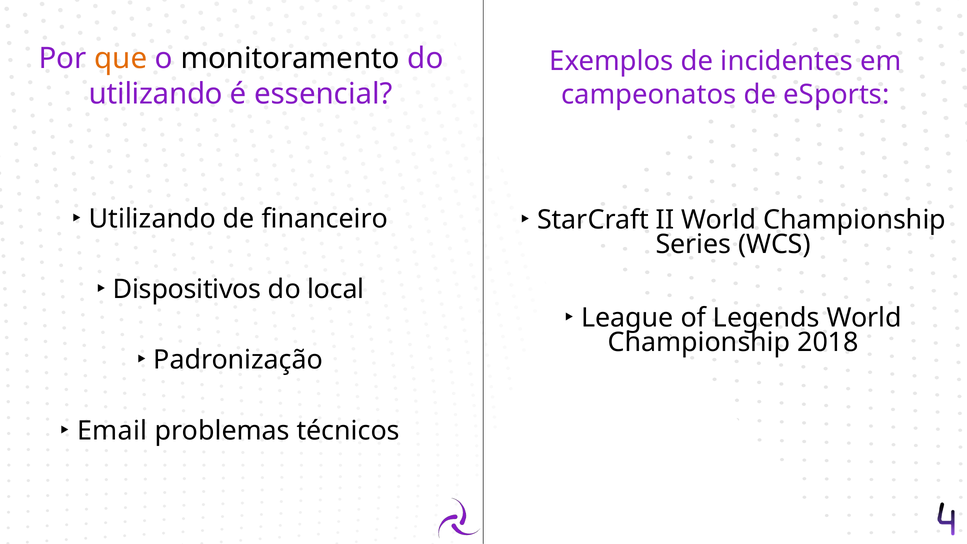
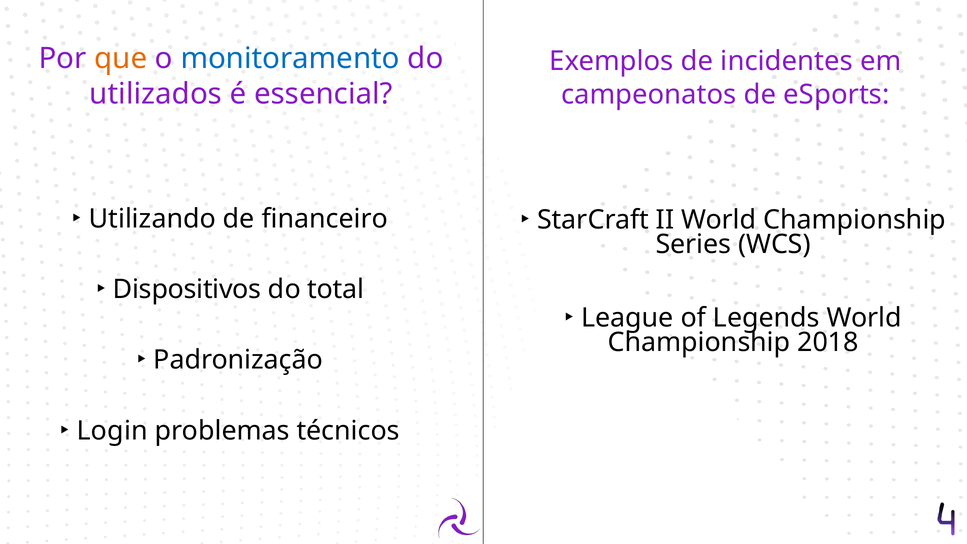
monitoramento colour: black -> blue (290, 58)
utilizando: utilizando -> utilizados (156, 94)
local: local -> total (336, 290)
Email: Email -> Login (112, 431)
